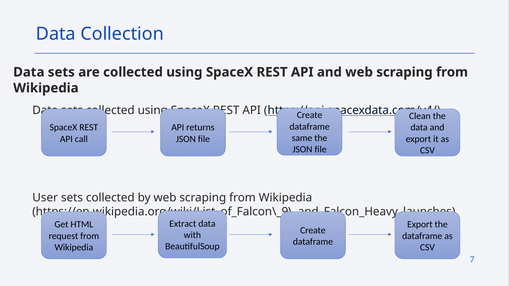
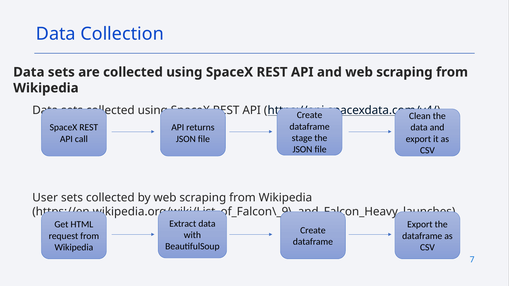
same: same -> stage (302, 138)
